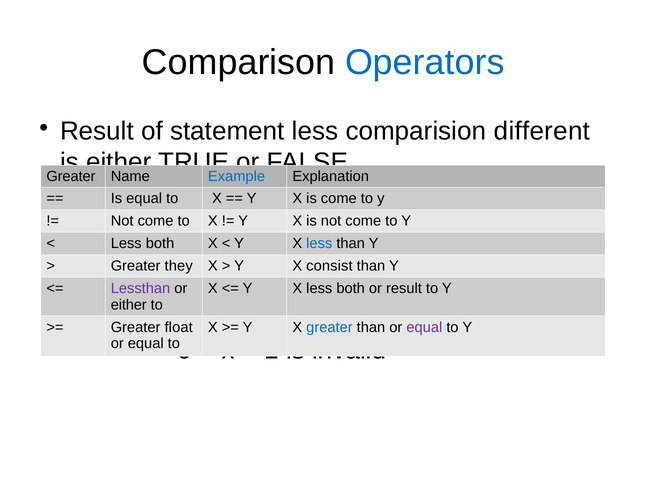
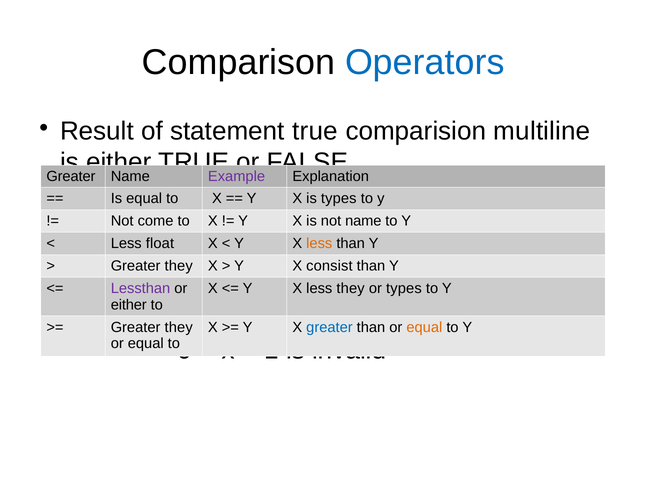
statement less: less -> true (315, 131)
different: different -> multiline (542, 131)
Example colour: blue -> purple (237, 176)
is come: come -> types (339, 199)
is not come: come -> name (363, 221)
both: both -> float (160, 244)
less colour: blue -> orange (319, 244)
X less both: both -> they (351, 289)
or result: result -> types (404, 289)
float: float -> they (179, 327)
equal colour: purple -> orange (424, 327)
